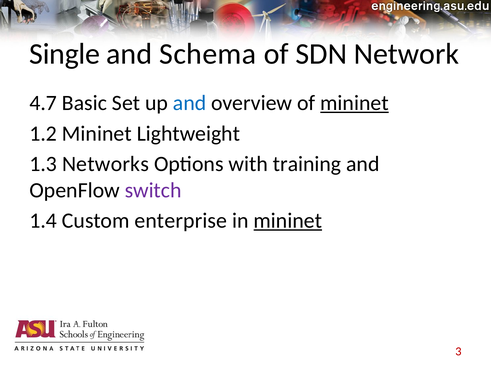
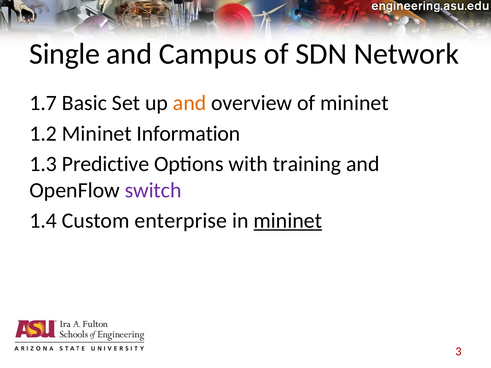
Schema: Schema -> Campus (208, 54)
4.7: 4.7 -> 1.7 (43, 103)
and colour: blue -> orange (190, 103)
mininet underline: present -> none (354, 103)
Lightweight: Lightweight -> Information (188, 134)
Networks: Networks -> Predictive (106, 164)
